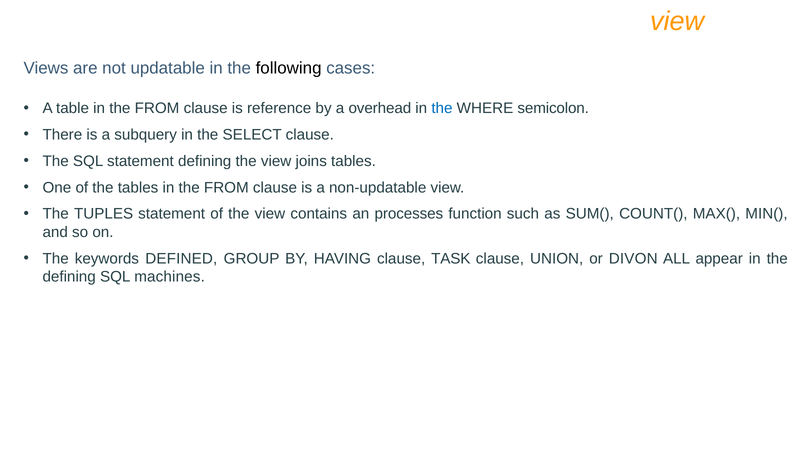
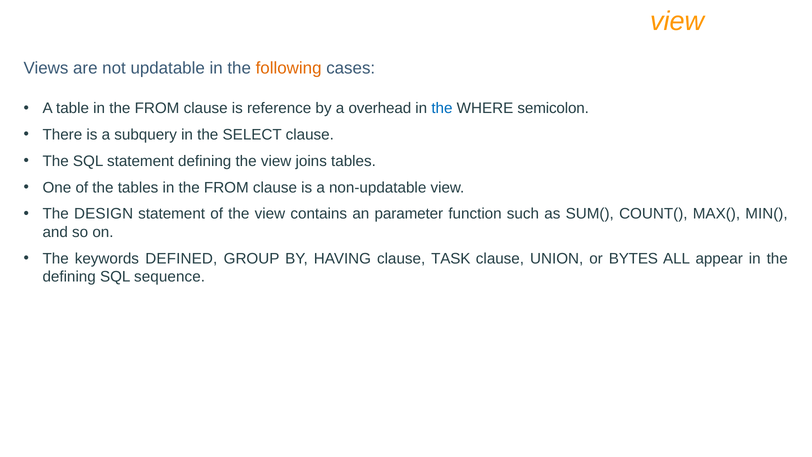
following colour: black -> orange (289, 68)
TUPLES: TUPLES -> DESIGN (104, 214)
processes: processes -> parameter (409, 214)
DIVON: DIVON -> BYTES (633, 258)
machines: machines -> sequence (170, 277)
